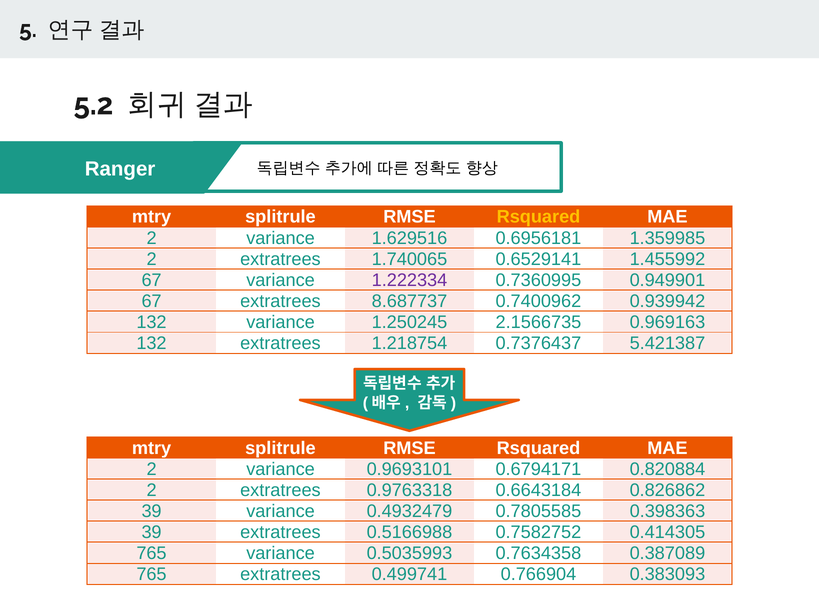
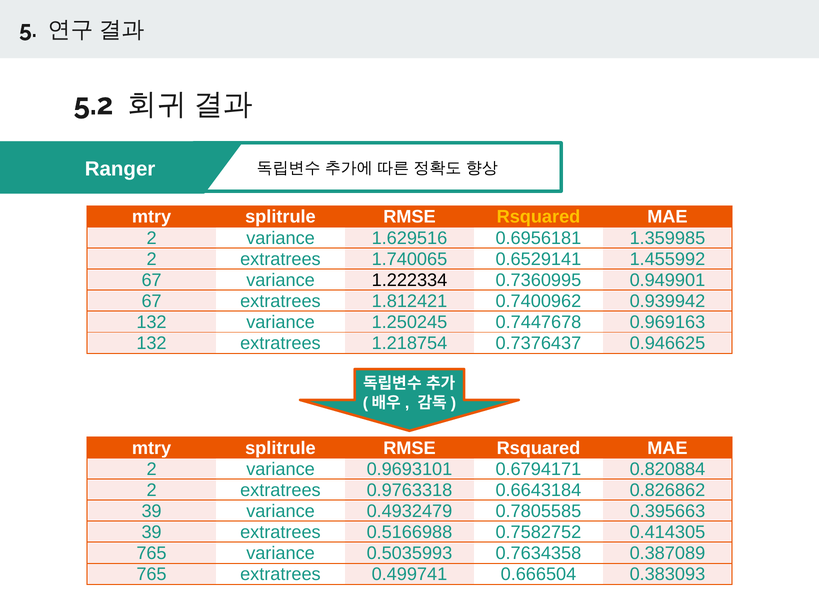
1.222334 colour: purple -> black (410, 280)
8.687737: 8.687737 -> 1.812421 (410, 301)
2.1566735: 2.1566735 -> 0.7447678 (538, 323)
5.421387: 5.421387 -> 0.946625 (667, 344)
0.398363: 0.398363 -> 0.395663 (667, 511)
0.766904: 0.766904 -> 0.666504 (538, 575)
